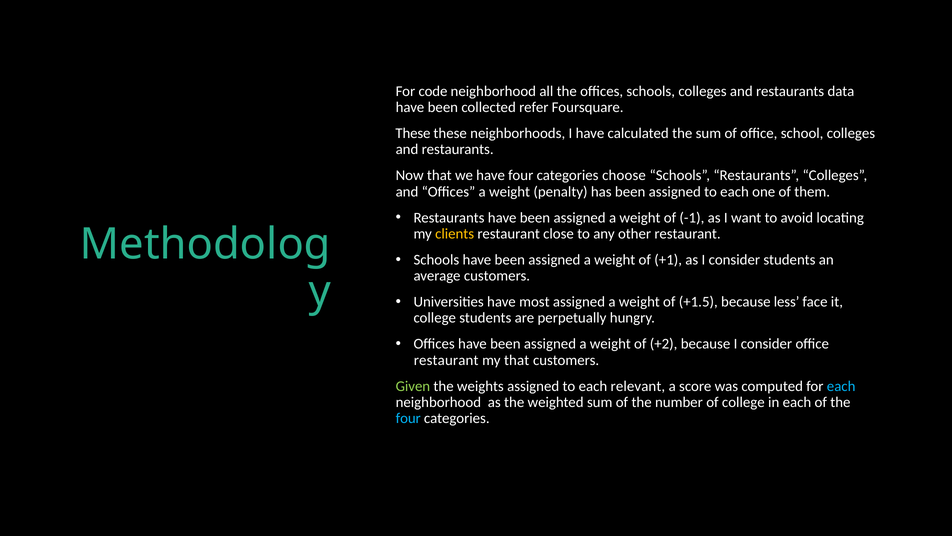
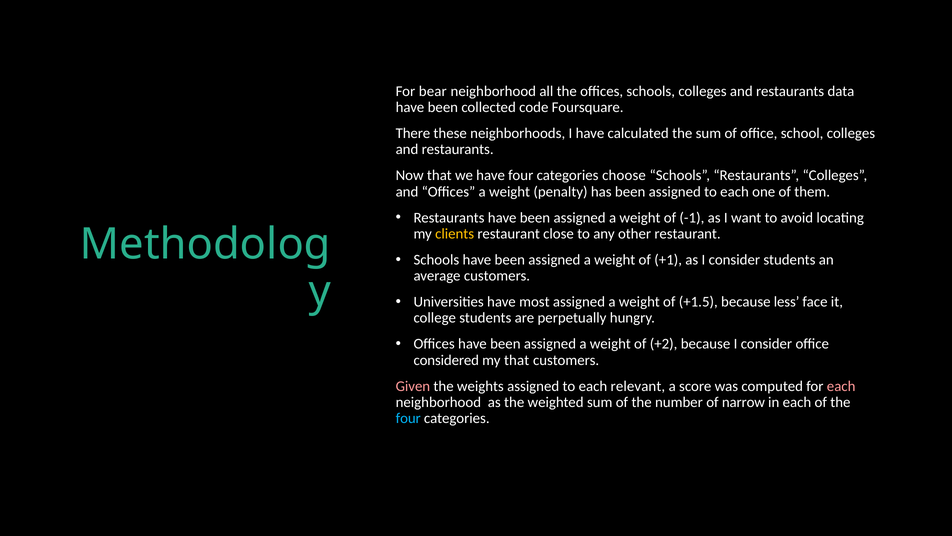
code: code -> bear (433, 91)
refer: refer -> code (534, 107)
These: These -> There (413, 133)
restaurant: restaurant -> considered (446, 360)
Given colour: light green -> pink (413, 386)
each colour: light blue -> pink (841, 386)
of college: college -> narrow (743, 402)
